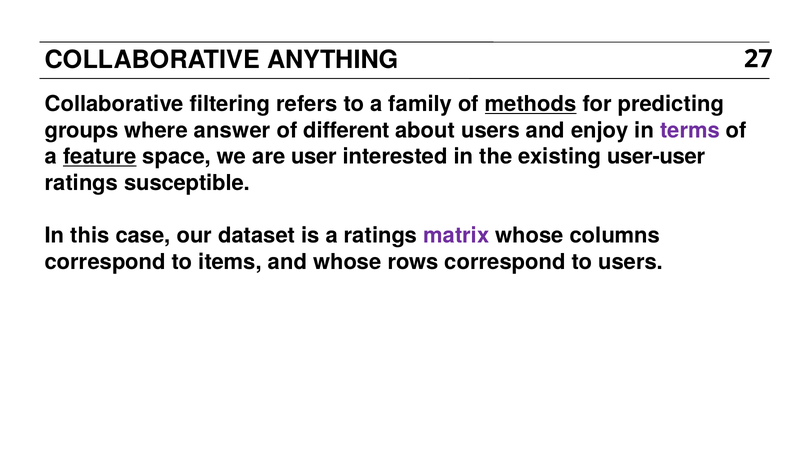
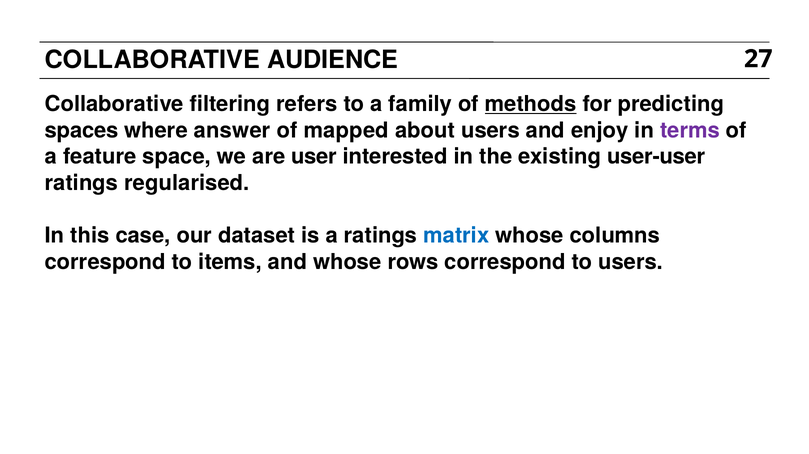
ANYTHING: ANYTHING -> AUDIENCE (333, 60)
groups: groups -> spaces (82, 130)
different: different -> mapped (346, 130)
feature underline: present -> none (100, 157)
susceptible: susceptible -> regularised (187, 183)
matrix colour: purple -> blue (456, 236)
